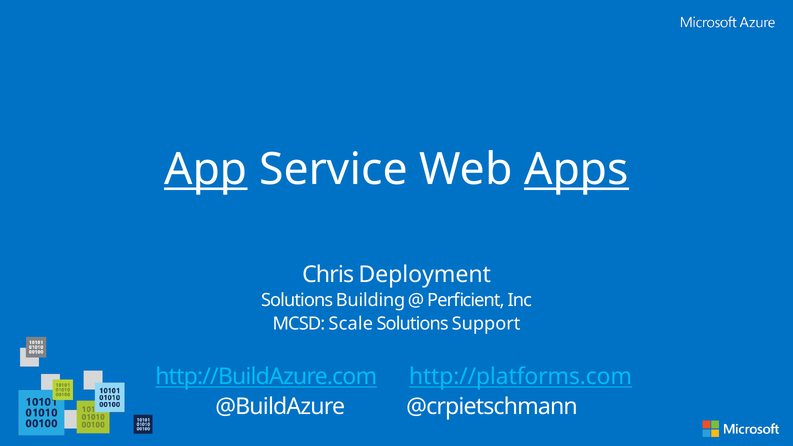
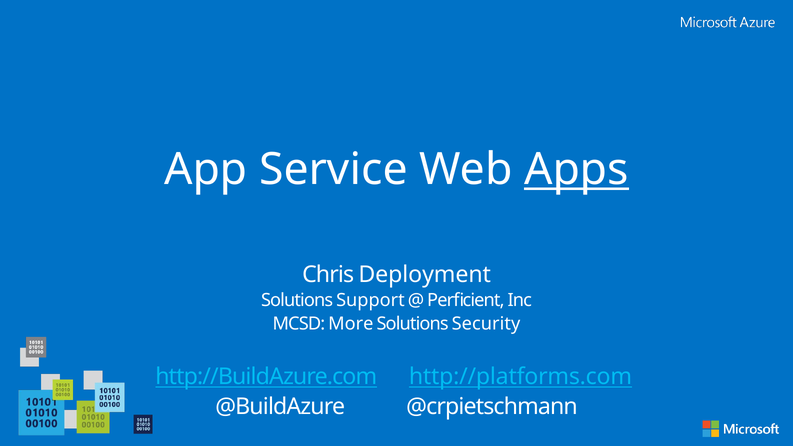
App underline: present -> none (206, 170)
Building: Building -> Support (370, 301)
Scale: Scale -> More (351, 324)
Support: Support -> Security (486, 324)
